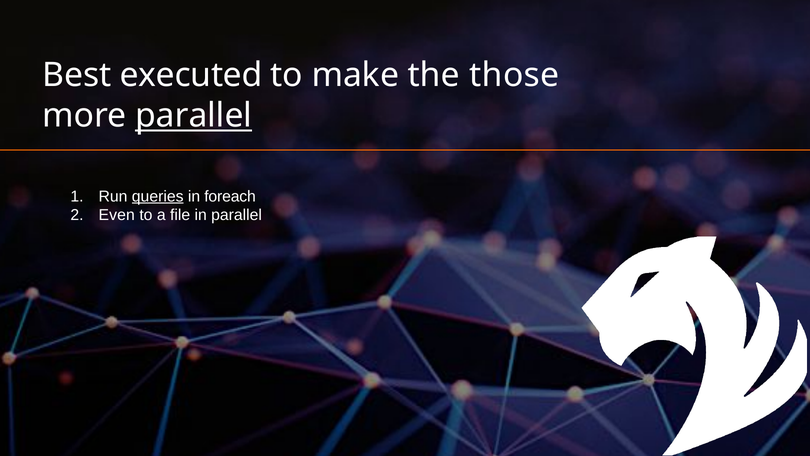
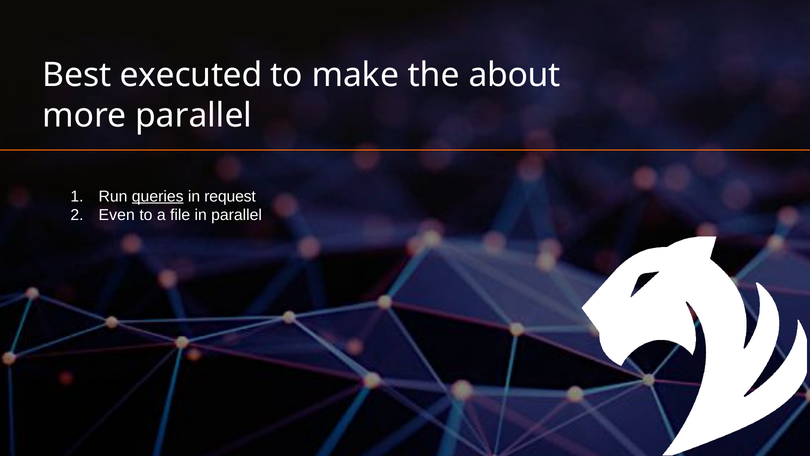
those: those -> about (515, 75)
parallel underline: present -> none (194, 116)
foreach: foreach -> request (230, 196)
